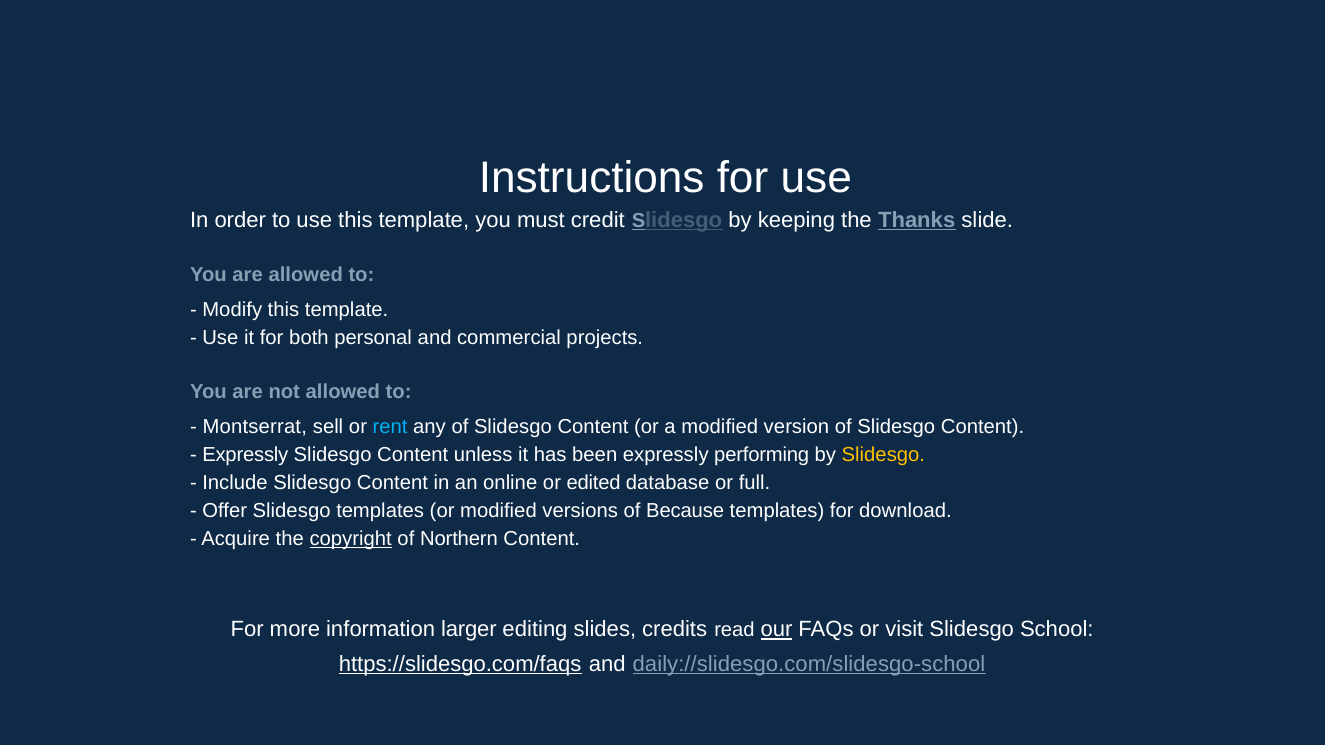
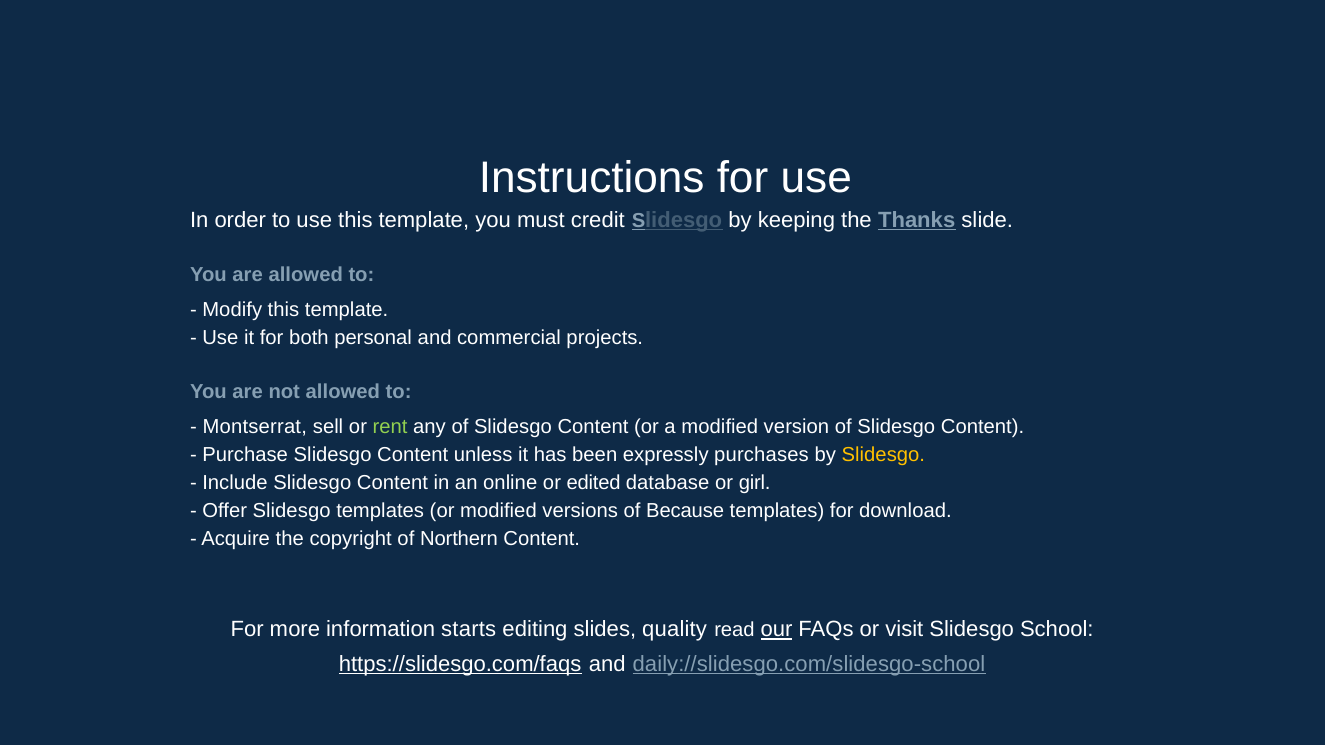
rent colour: light blue -> light green (390, 427)
Expressly: Expressly -> Purchase (245, 455)
performing: performing -> purchases (762, 455)
full: full -> girl (755, 483)
copyright underline: present -> none (351, 539)
larger: larger -> starts (469, 630)
credits: credits -> quality (675, 630)
